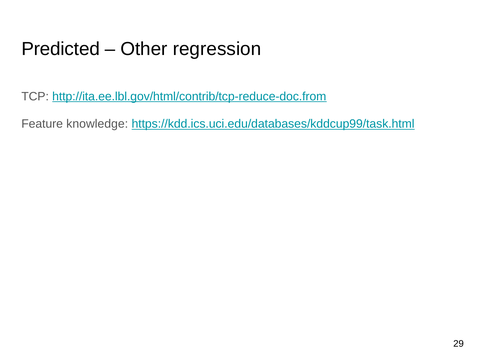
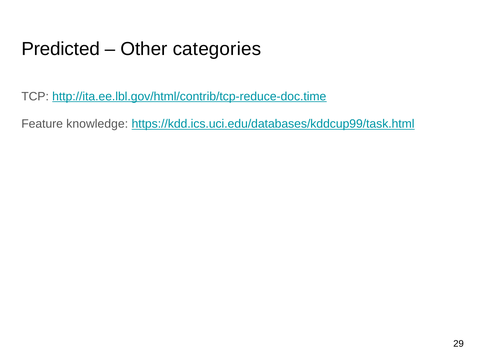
regression: regression -> categories (217, 49)
http://ita.ee.lbl.gov/html/contrib/tcp-reduce-doc.from: http://ita.ee.lbl.gov/html/contrib/tcp-reduce-doc.from -> http://ita.ee.lbl.gov/html/contrib/tcp-reduce-doc.time (189, 96)
